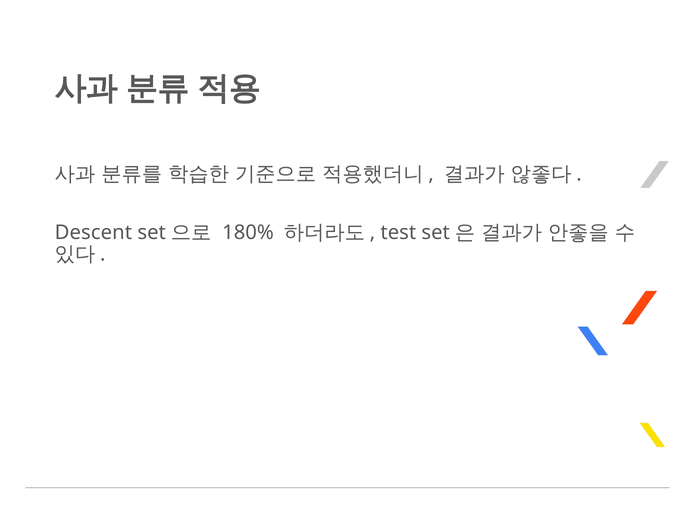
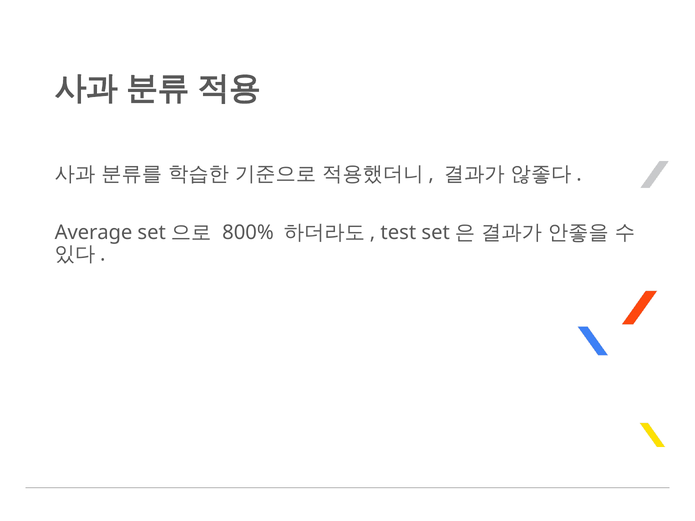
Descent: Descent -> Average (94, 232)
180%: 180% -> 800% (248, 232)
